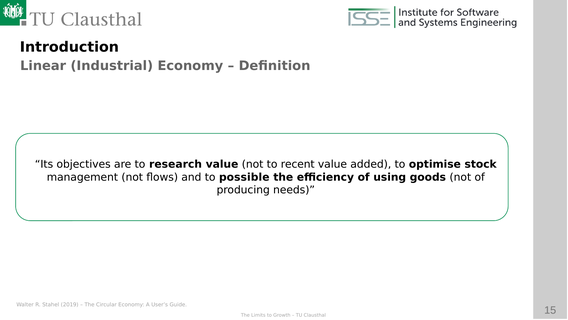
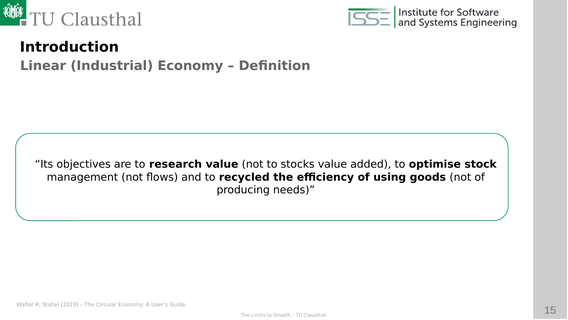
recent: recent -> stocks (298, 164)
possible: possible -> recycled (244, 177)
